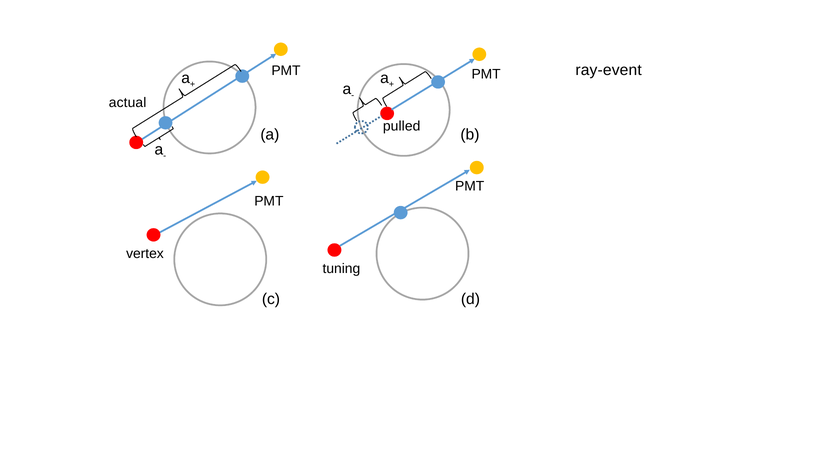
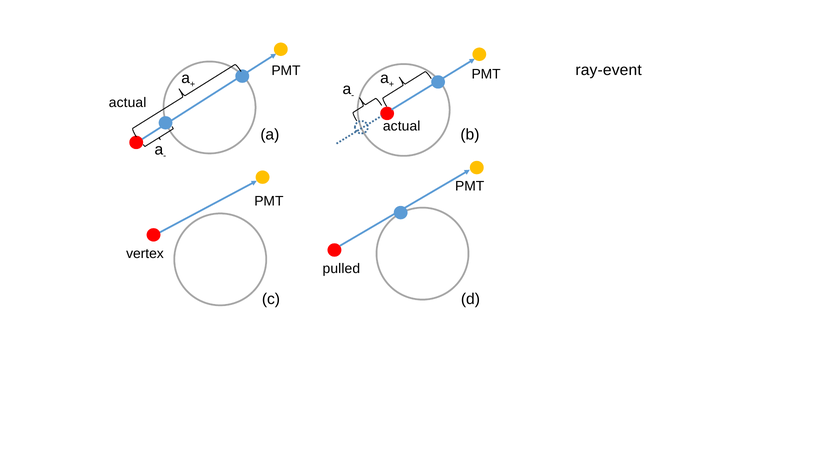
pulled: pulled -> actual (402, 126)
tuning: tuning -> pulled (341, 269)
